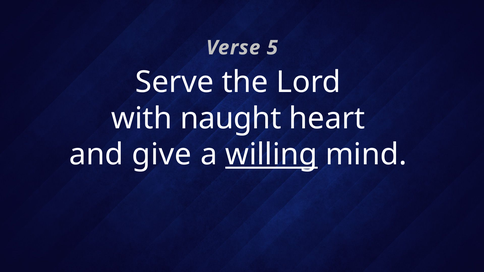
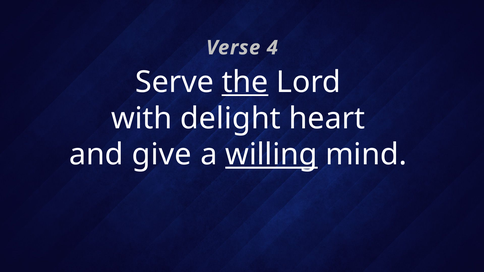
5: 5 -> 4 (272, 48)
the underline: none -> present (245, 82)
naught: naught -> delight (230, 119)
